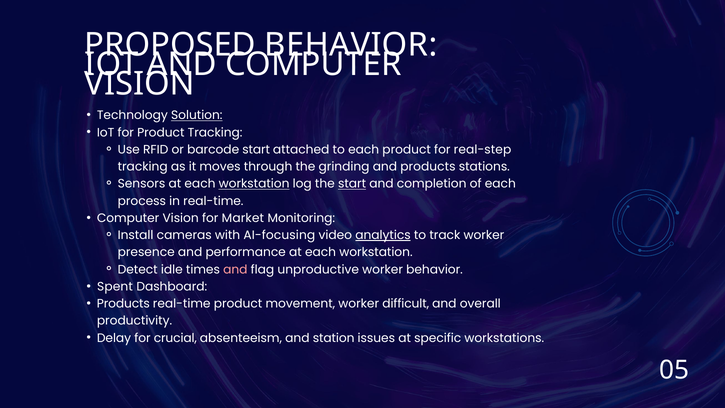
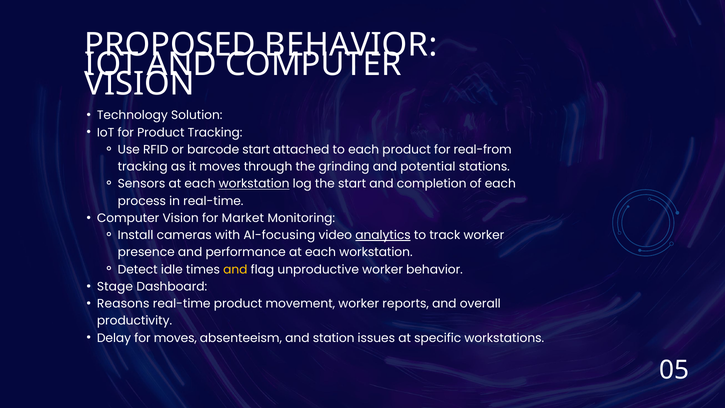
Solution underline: present -> none (197, 115)
real-step: real-step -> real-from (483, 150)
and products: products -> potential (428, 167)
start underline: present -> none (352, 184)
and colour: pink -> yellow (235, 269)
Spent: Spent -> Stage (115, 287)
Products: Products -> Reasons (123, 304)
difficult: difficult -> reports (406, 304)
for crucial: crucial -> moves (175, 338)
